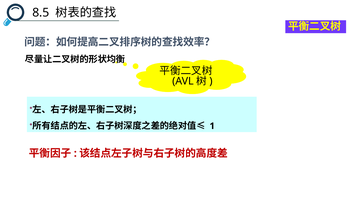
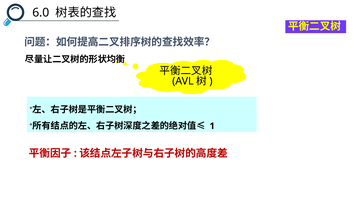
8.5: 8.5 -> 6.0 (41, 13)
